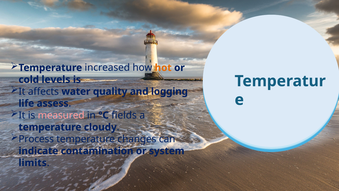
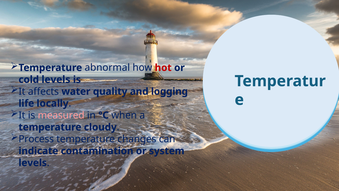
increased: increased -> abnormal (107, 68)
hot colour: orange -> red (163, 68)
assess: assess -> locally (53, 103)
fields: fields -> when (124, 115)
limits: limits -> levels (33, 163)
